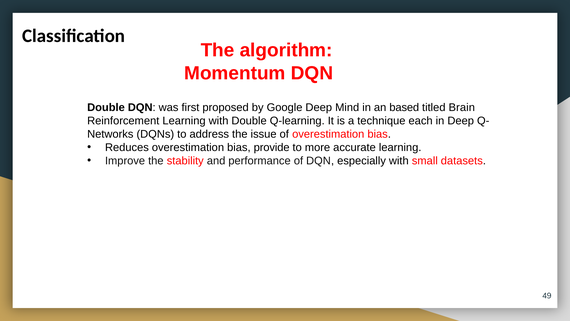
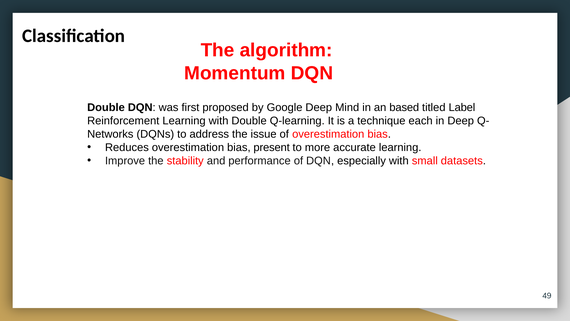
Brain: Brain -> Label (462, 107)
provide: provide -> present (272, 147)
